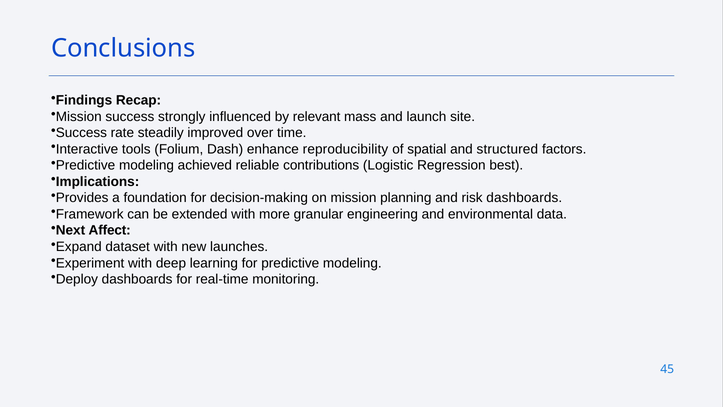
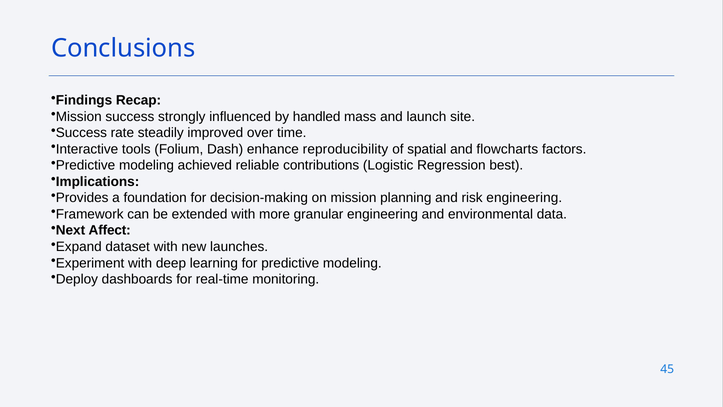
relevant: relevant -> handled (317, 116)
structured: structured -> flowcharts (507, 149)
risk dashboards: dashboards -> engineering (524, 198)
